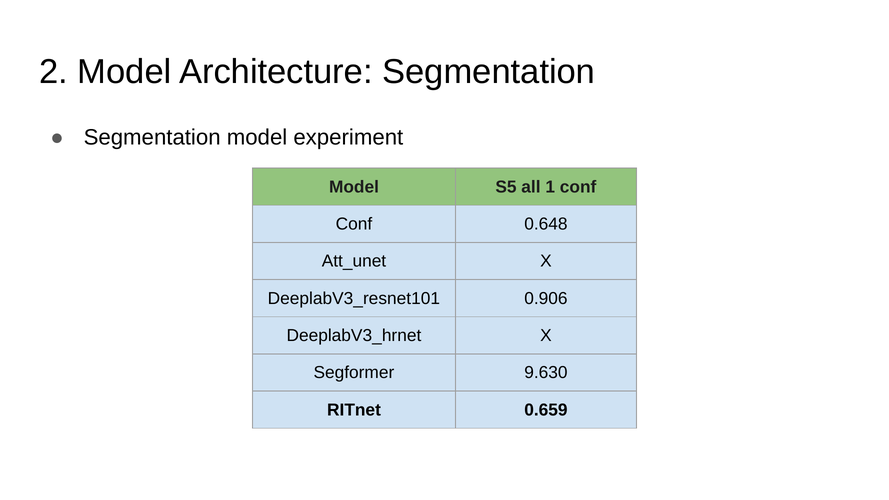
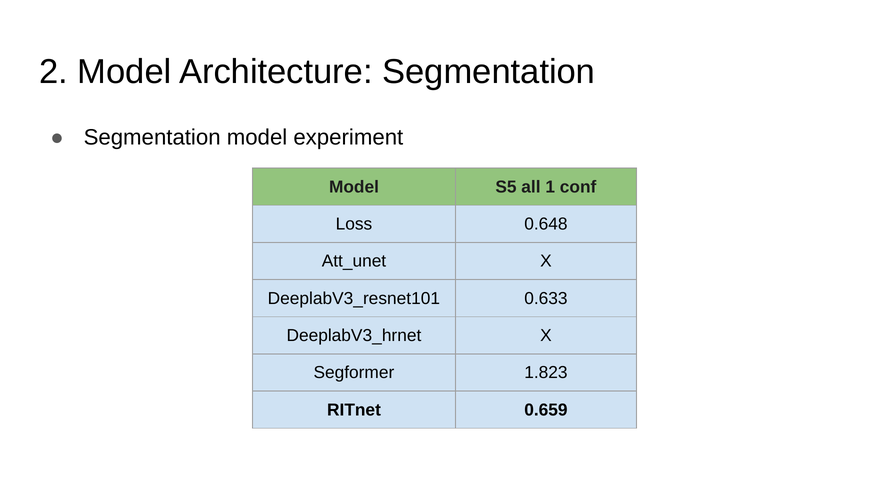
Conf: Conf -> Loss (354, 224)
0.906: 0.906 -> 0.633 (546, 298)
9.630: 9.630 -> 1.823 (546, 373)
